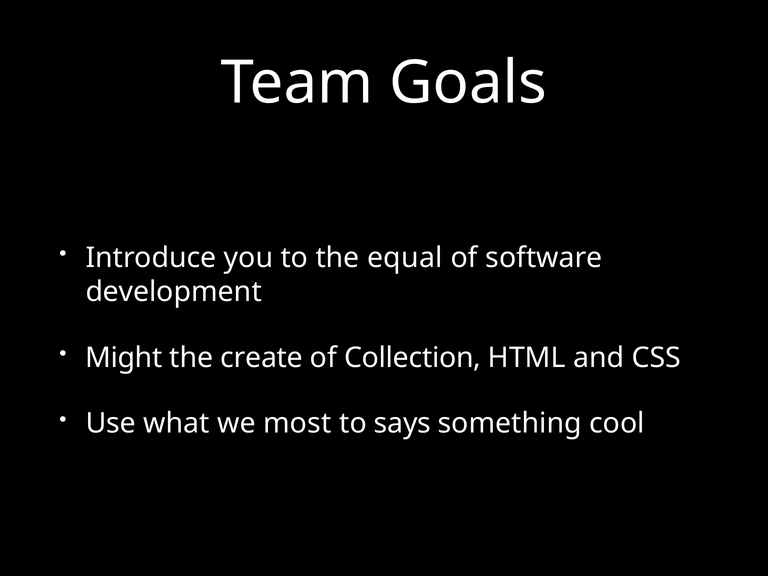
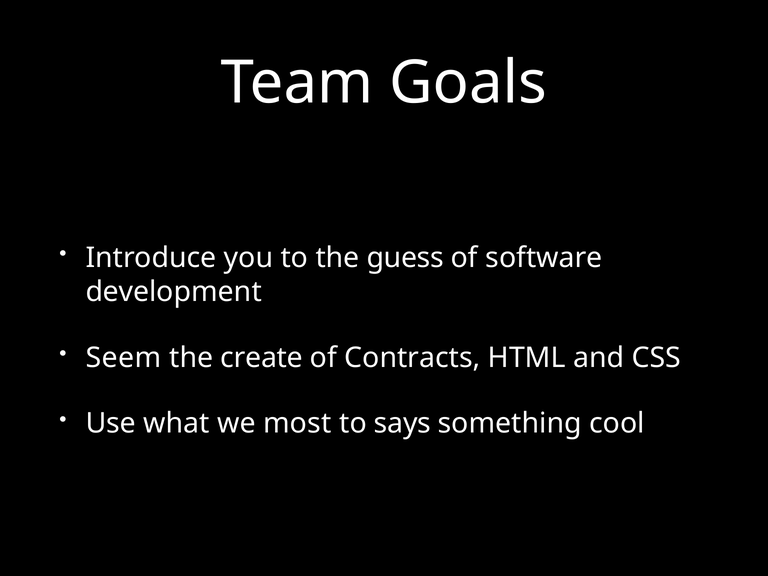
equal: equal -> guess (405, 258)
Might: Might -> Seem (124, 358)
Collection: Collection -> Contracts (412, 358)
